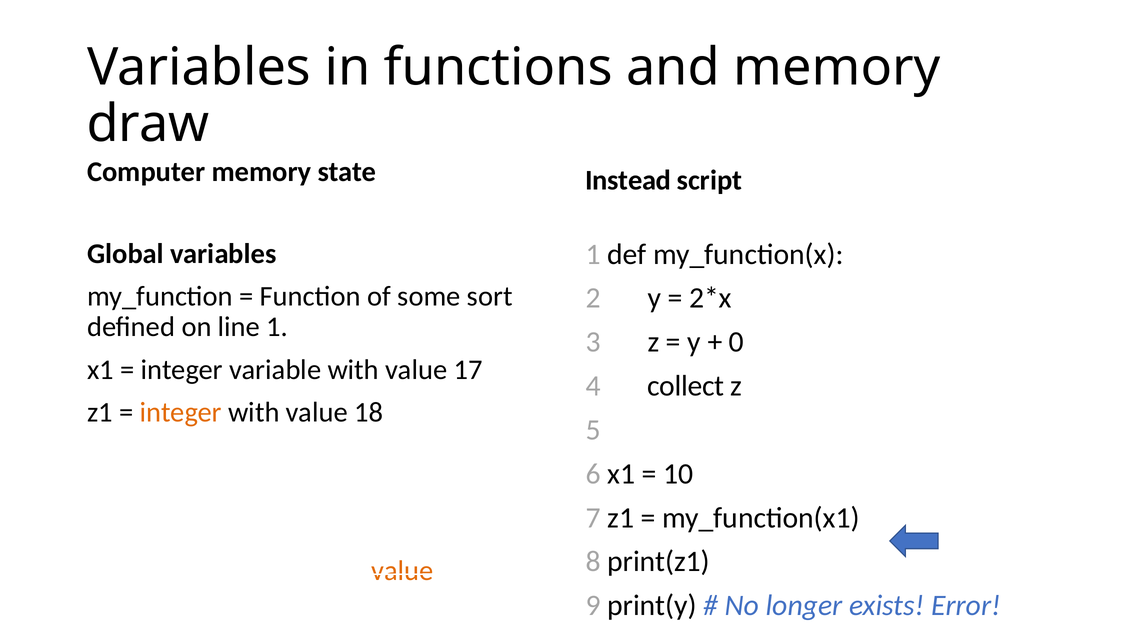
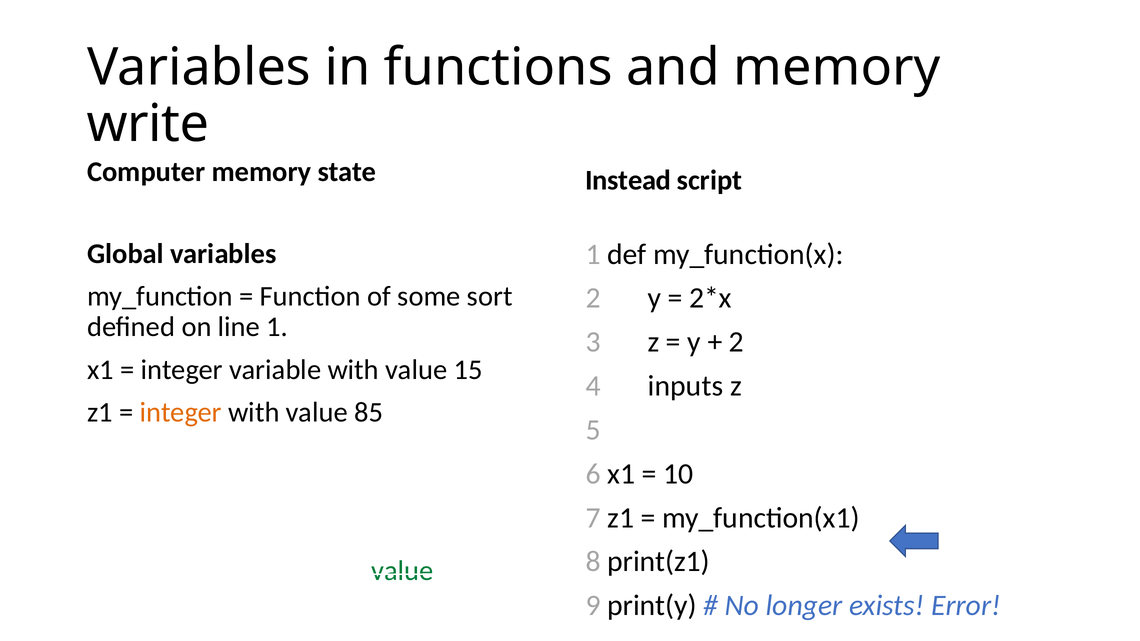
draw: draw -> write (148, 124)
0: 0 -> 2 (736, 342)
17: 17 -> 15 (468, 370)
collect: collect -> inputs (685, 386)
18: 18 -> 85 (369, 412)
value colour: orange -> green (402, 571)
